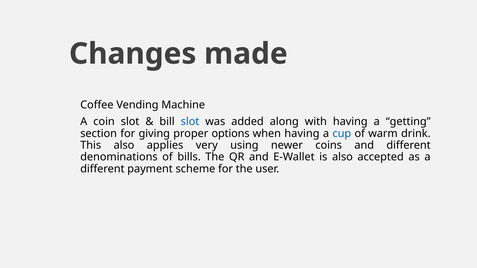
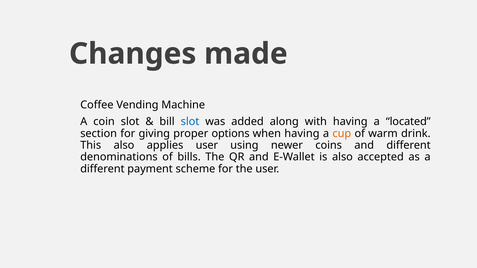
getting: getting -> located (408, 122)
cup colour: blue -> orange (342, 134)
applies very: very -> user (207, 145)
